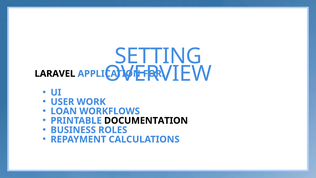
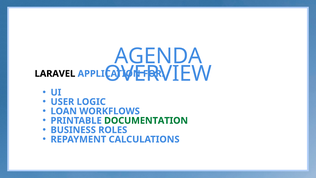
SETTING: SETTING -> AGENDA (158, 56)
WORK: WORK -> LOGIC (91, 102)
DOCUMENTATION colour: black -> green (146, 120)
